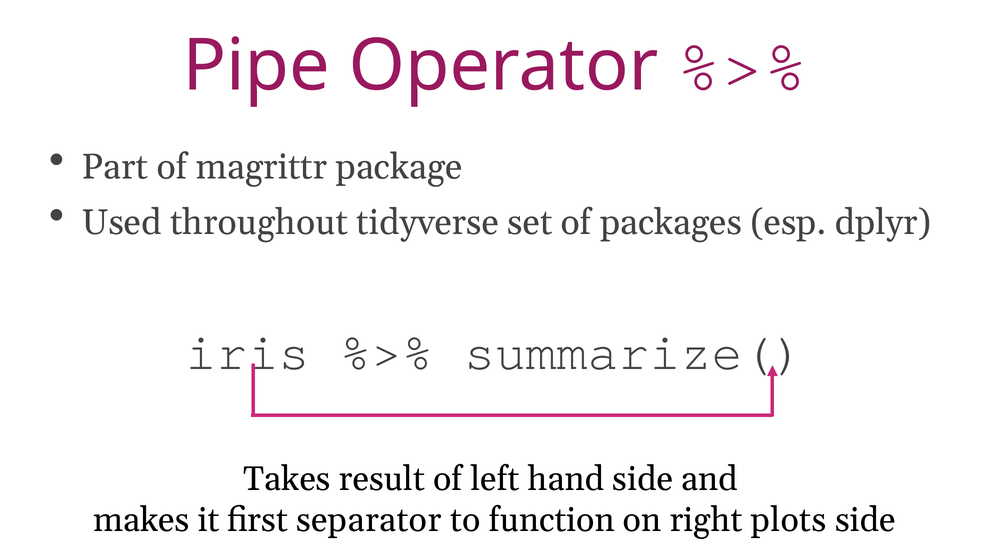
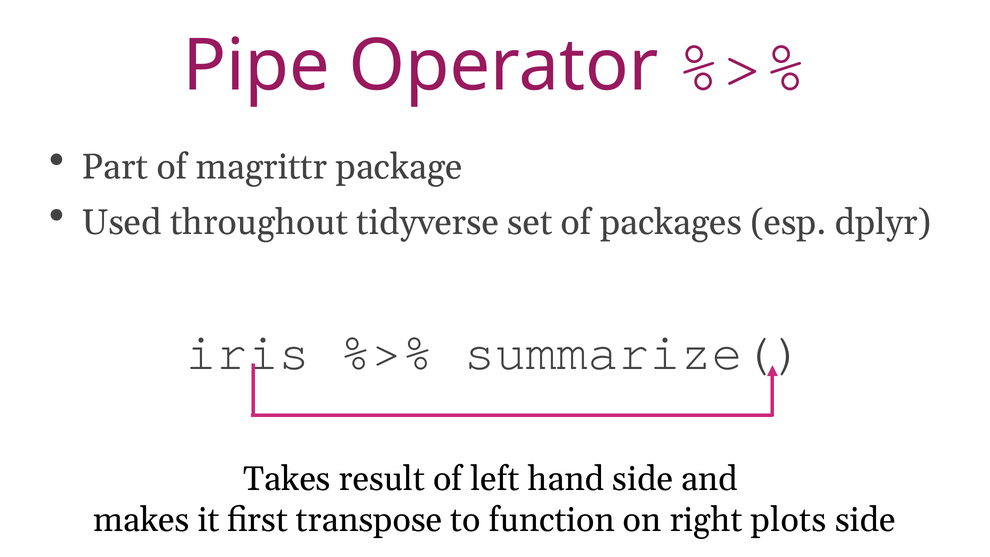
separator: separator -> transpose (369, 520)
